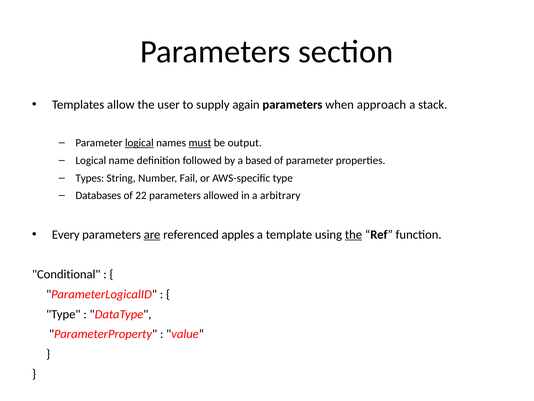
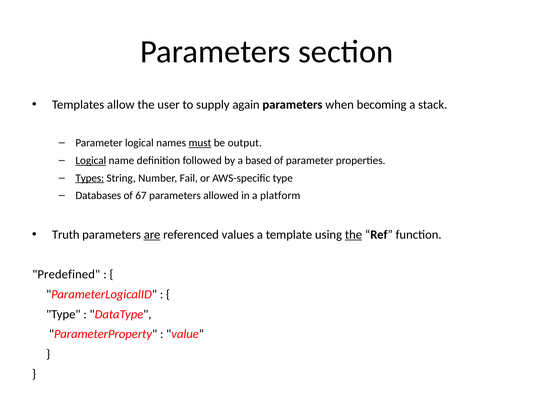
approach: approach -> becoming (382, 105)
logical underline: present -> none (139, 143)
Logical underline: none -> present (91, 160)
Types underline: none -> present (90, 178)
22: 22 -> 67 (141, 195)
arbitrary: arbitrary -> platform (280, 195)
Every: Every -> Truth (66, 234)
apples: apples -> values (238, 234)
Conditional: Conditional -> Predefined (66, 274)
